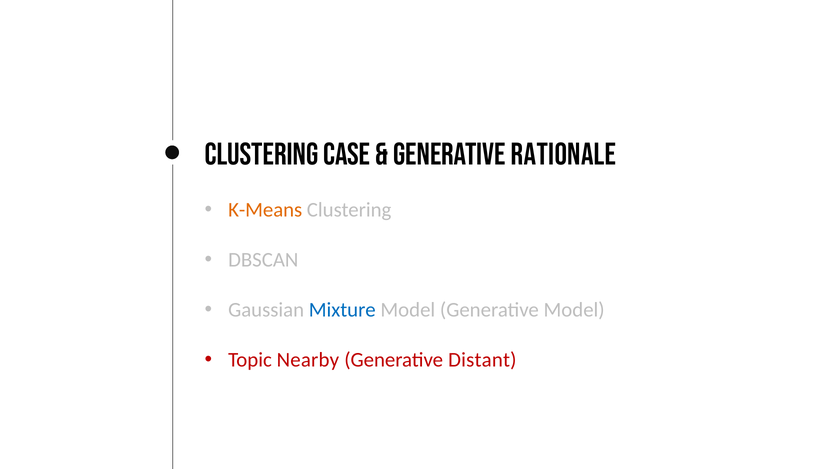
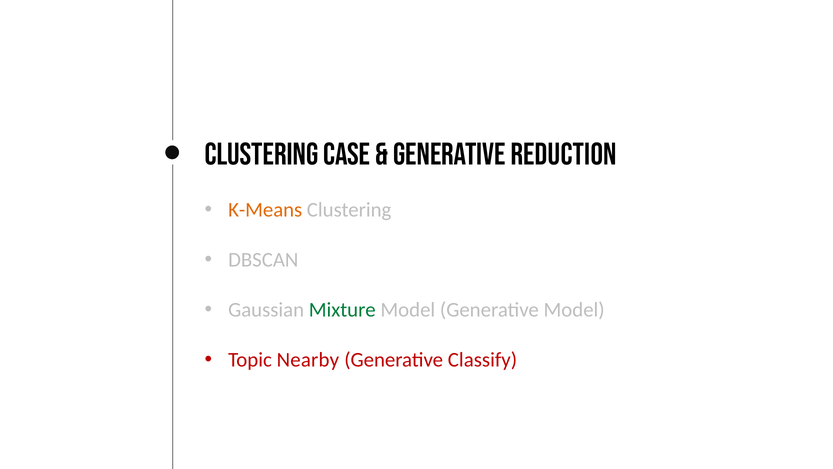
Rationale: Rationale -> Reduction (564, 154)
Mixture colour: blue -> green (342, 310)
Distant: Distant -> Classify (482, 360)
